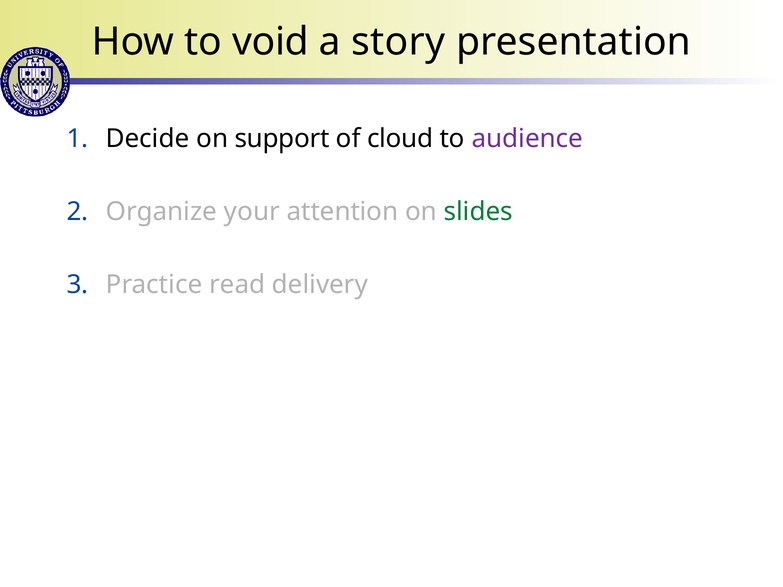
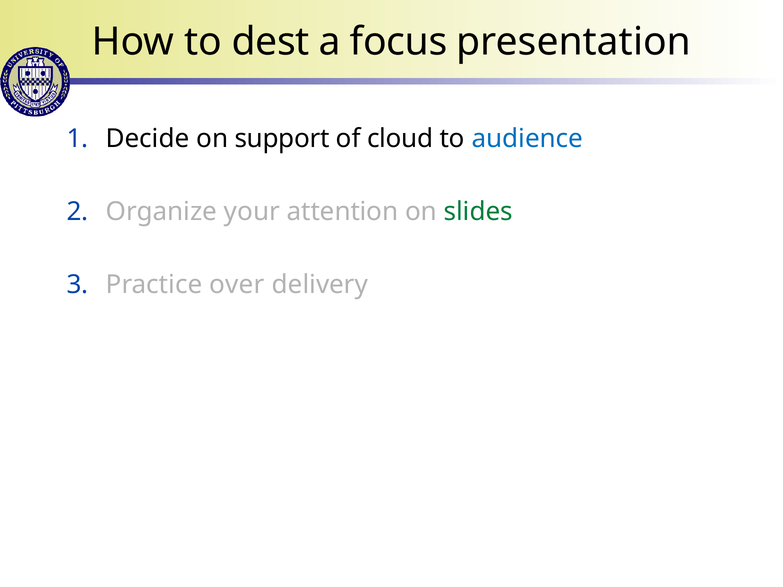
void: void -> dest (271, 42)
story: story -> focus (399, 42)
audience colour: purple -> blue (527, 139)
read: read -> over (237, 285)
